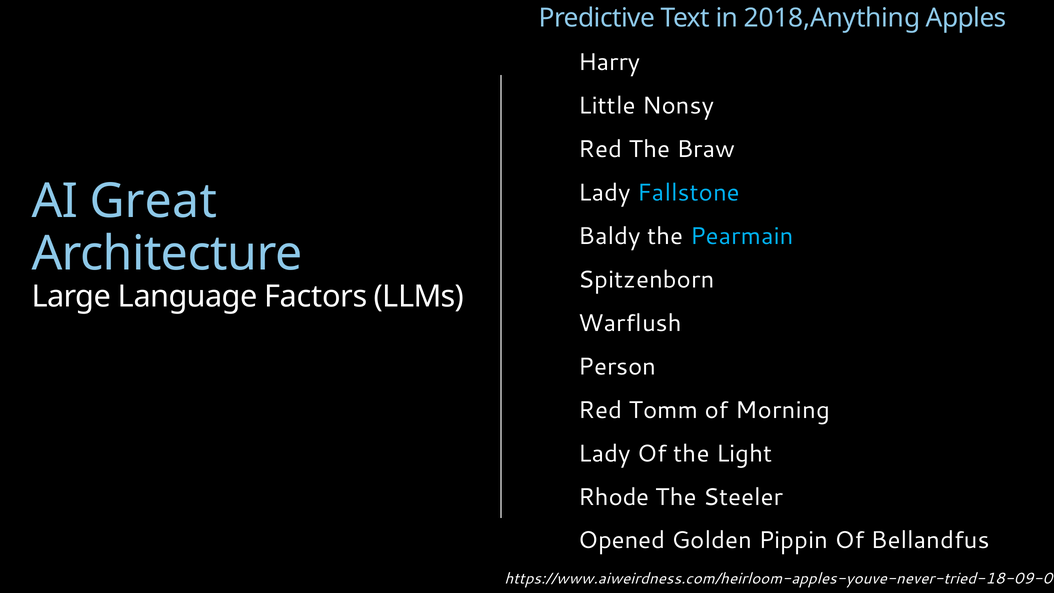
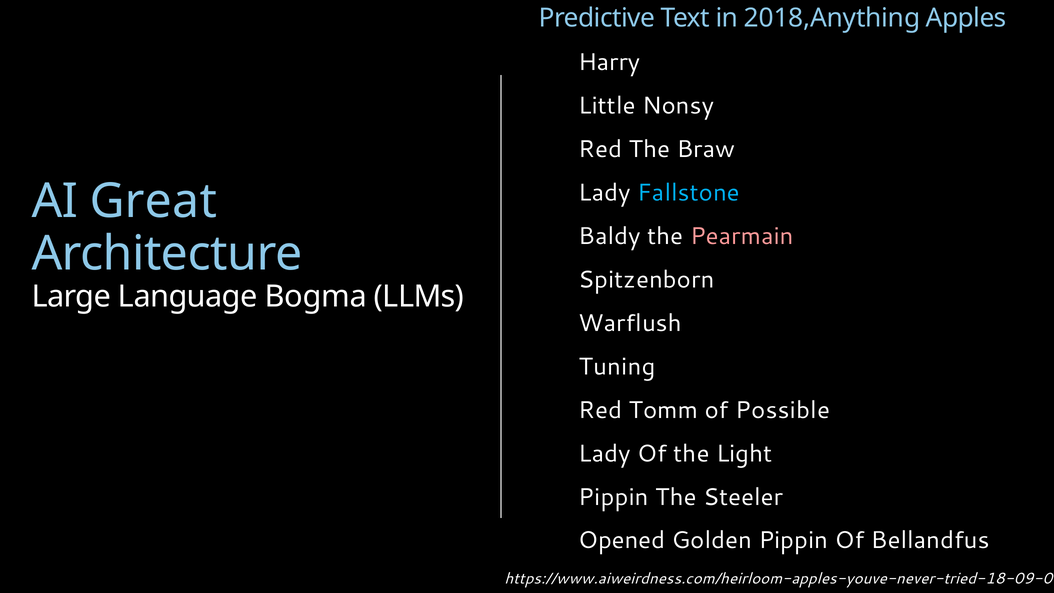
Pearmain colour: light blue -> pink (742, 236)
Factors: Factors -> Bogma (316, 296)
Person: Person -> Tuning (617, 367)
Morning: Morning -> Possible (783, 410)
Rhode: Rhode -> Pippin (614, 497)
